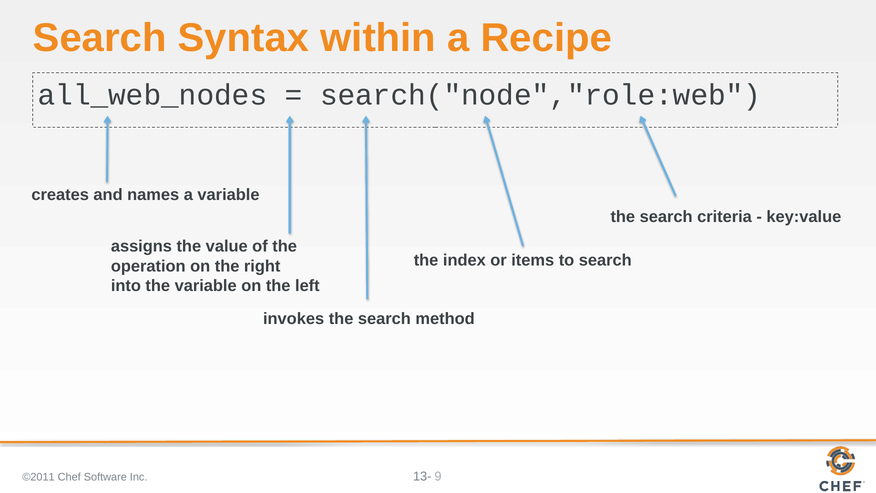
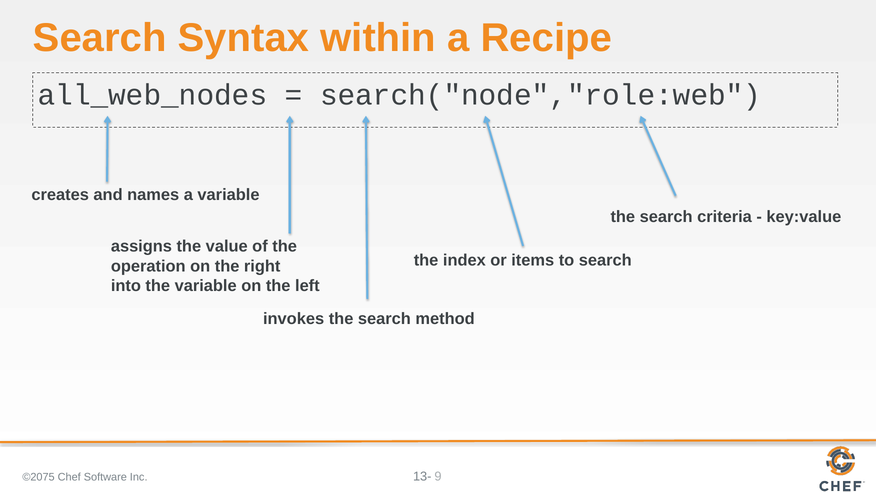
©2011: ©2011 -> ©2075 (39, 477)
